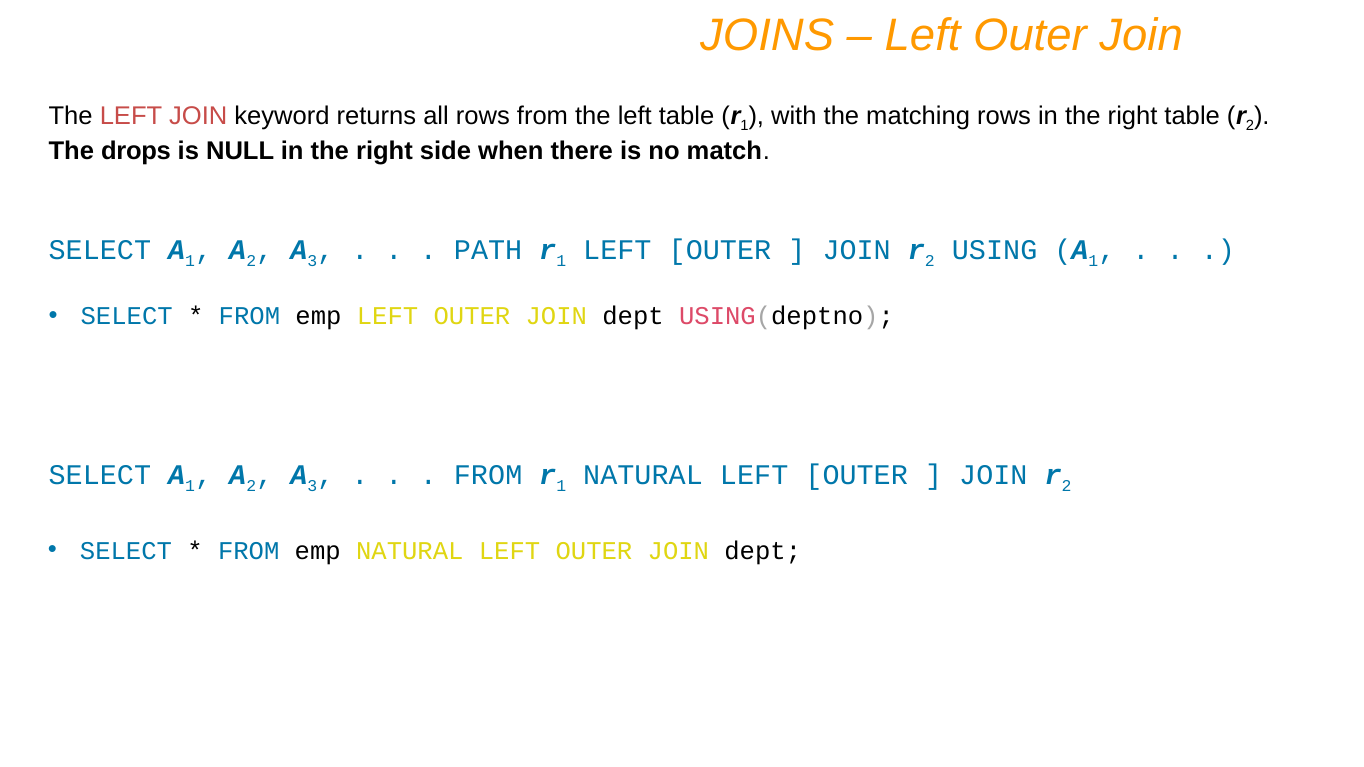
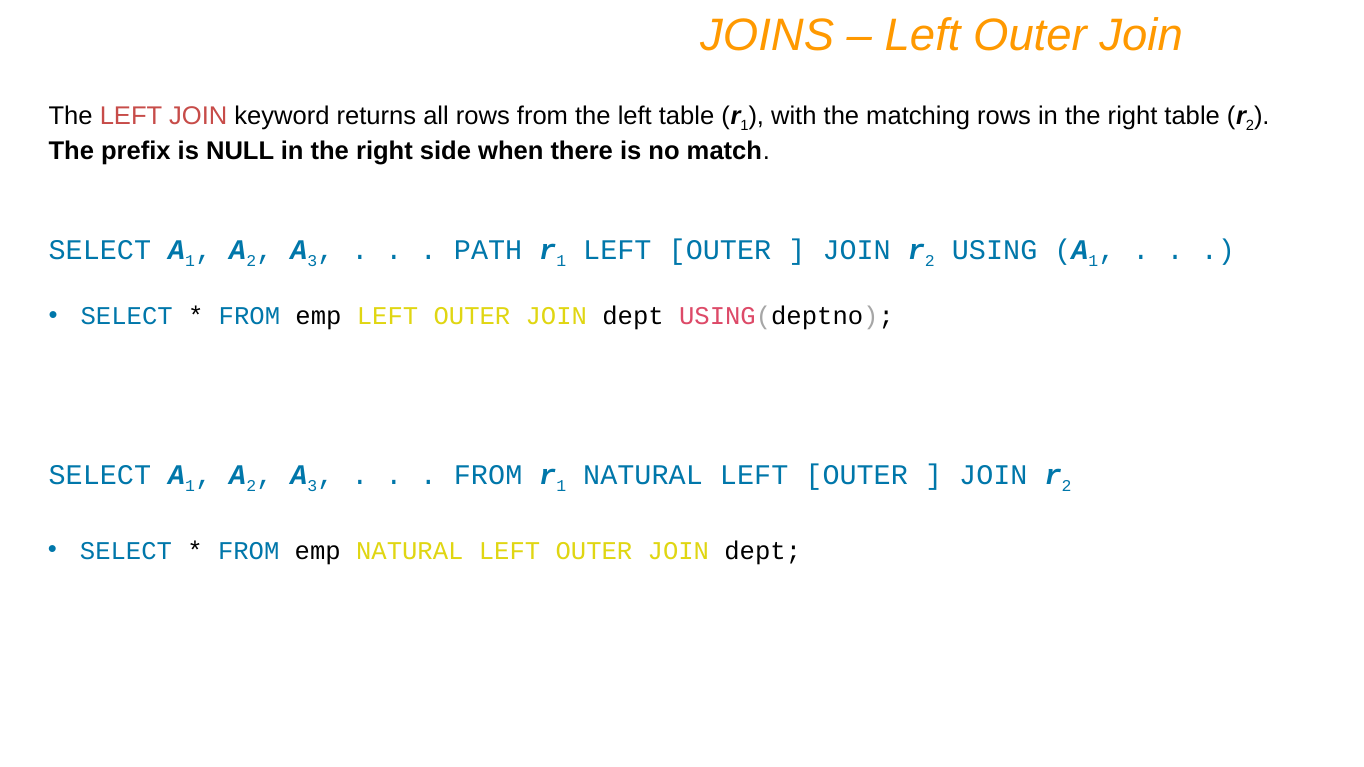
drops: drops -> prefix (136, 151)
